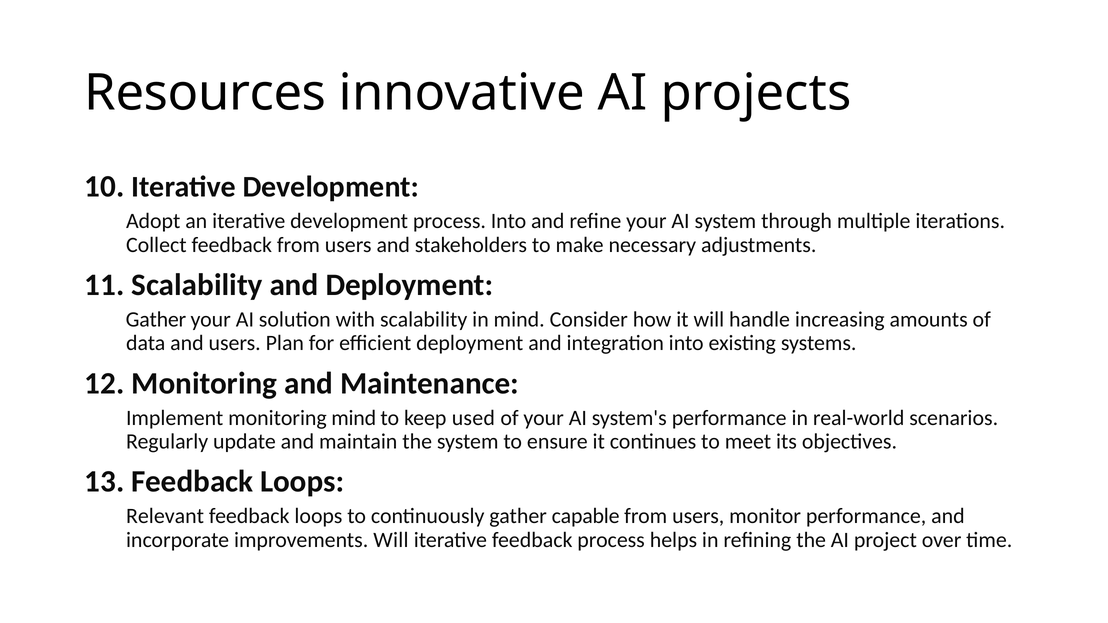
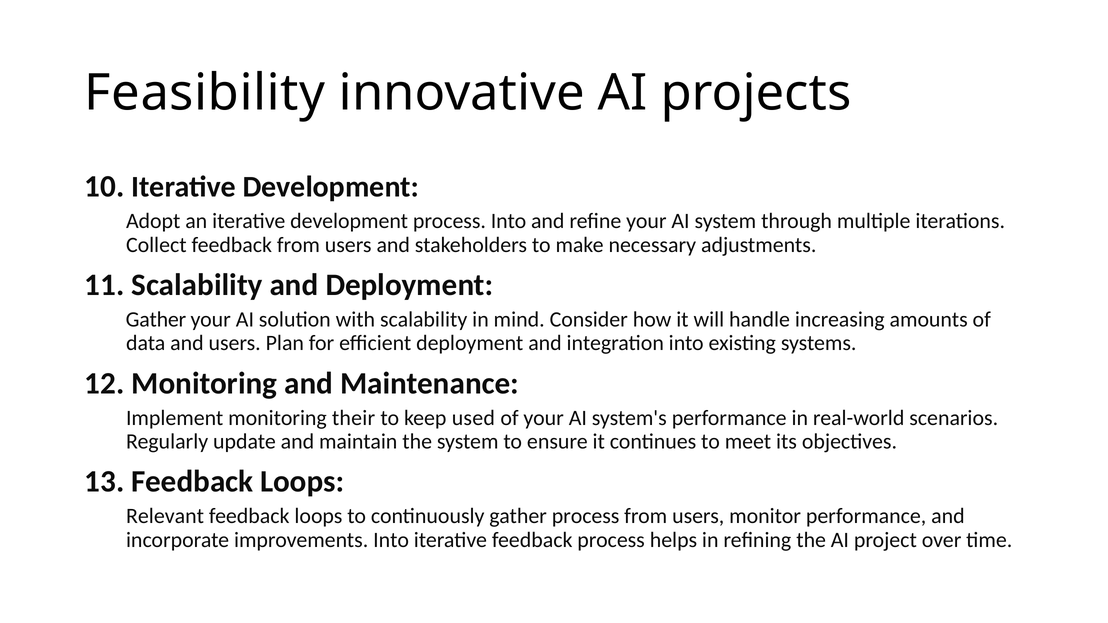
Resources: Resources -> Feasibility (205, 93)
monitoring mind: mind -> their (354, 418)
gather capable: capable -> process (586, 516)
improvements Will: Will -> Into (391, 540)
